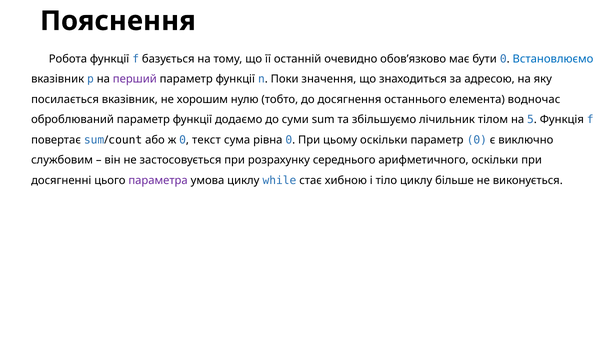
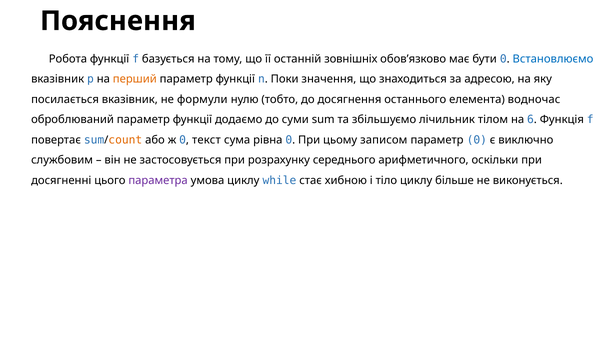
очевидно: очевидно -> зовнішніх (351, 59)
перший colour: purple -> orange (135, 79)
хорошим: хорошим -> формули (202, 99)
5: 5 -> 6 (530, 120)
count colour: black -> orange (125, 140)
цьому оскільки: оскільки -> записом (384, 140)
